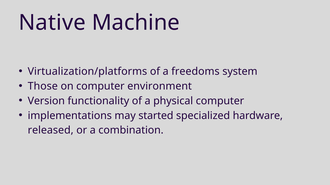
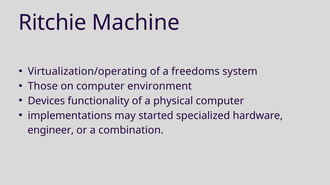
Native: Native -> Ritchie (52, 23)
Virtualization/platforms: Virtualization/platforms -> Virtualization/operating (87, 72)
Version: Version -> Devices (46, 101)
released: released -> engineer (51, 131)
